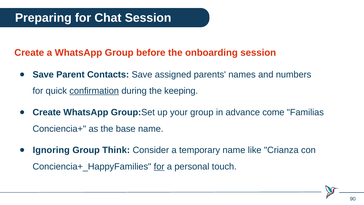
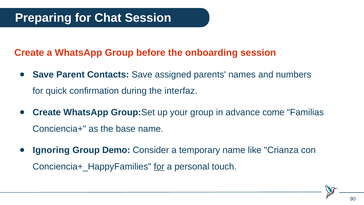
confirmation underline: present -> none (94, 91)
keeping: keeping -> interfaz (181, 91)
Think: Think -> Demo (116, 150)
